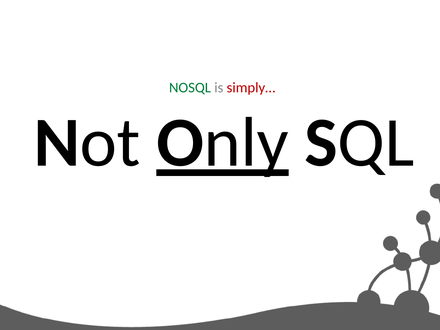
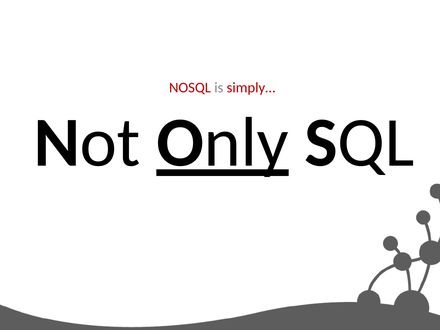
NOSQL colour: green -> red (190, 88)
